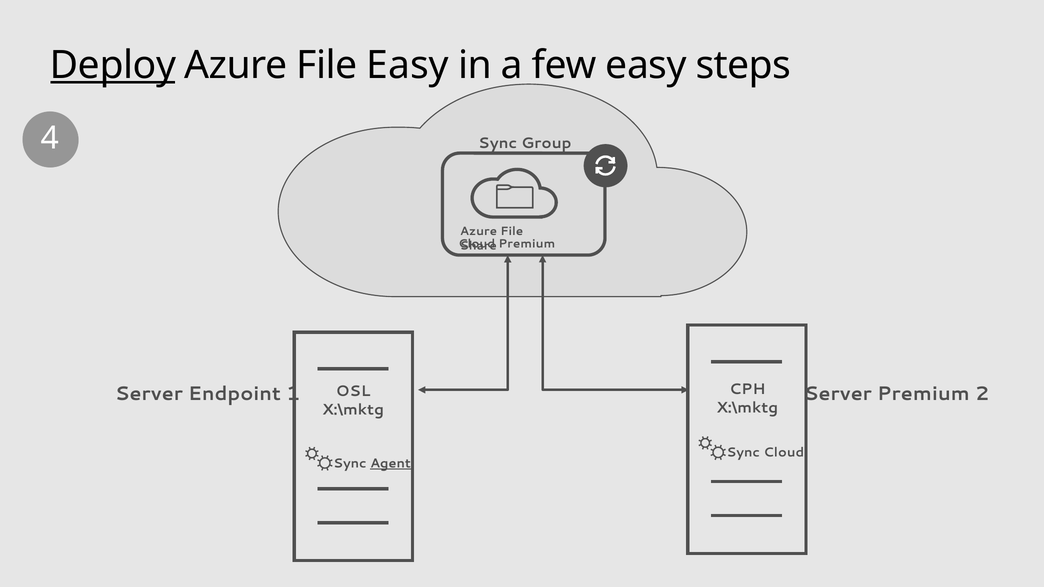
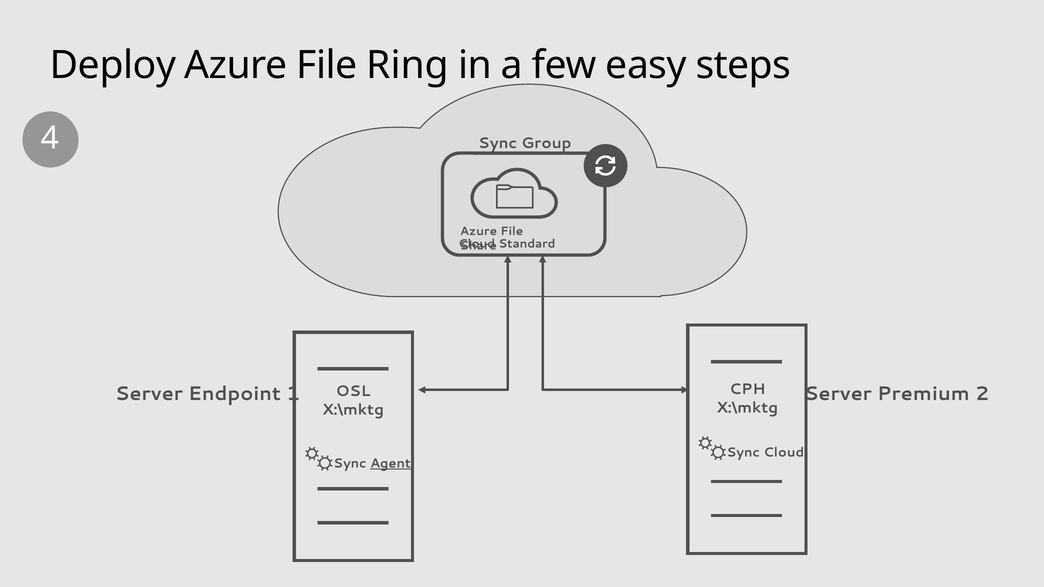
Deploy underline: present -> none (113, 65)
File Easy: Easy -> Ring (408, 65)
Premium: Premium -> Standard (527, 244)
